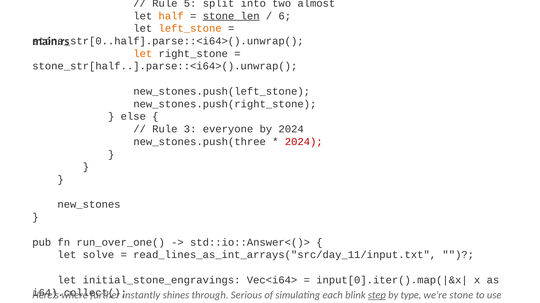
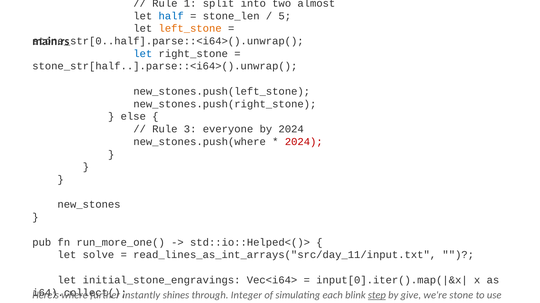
5: 5 -> 1 (190, 3)
half colour: orange -> blue (171, 16)
stone_len underline: present -> none (231, 16)
6: 6 -> 5 (285, 16)
let colour: orange -> blue (143, 54)
new_stones.push(three: new_stones.push(three -> new_stones.push(where (200, 142)
run_over_one(: run_over_one( -> run_more_one( (121, 243)
std::io::Answer<()>: std::io::Answer<()> -> std::io::Helped<()> (250, 243)
through Serious: Serious -> Integer (246, 296)
by type: type -> give (411, 296)
